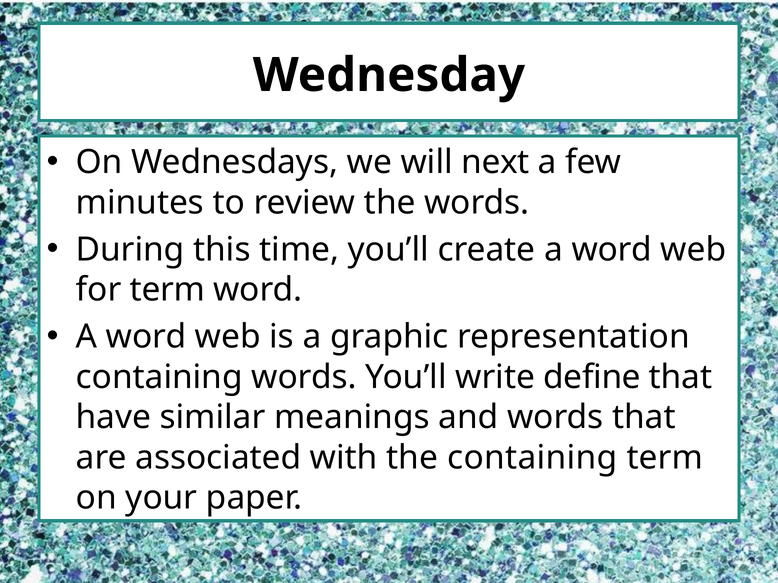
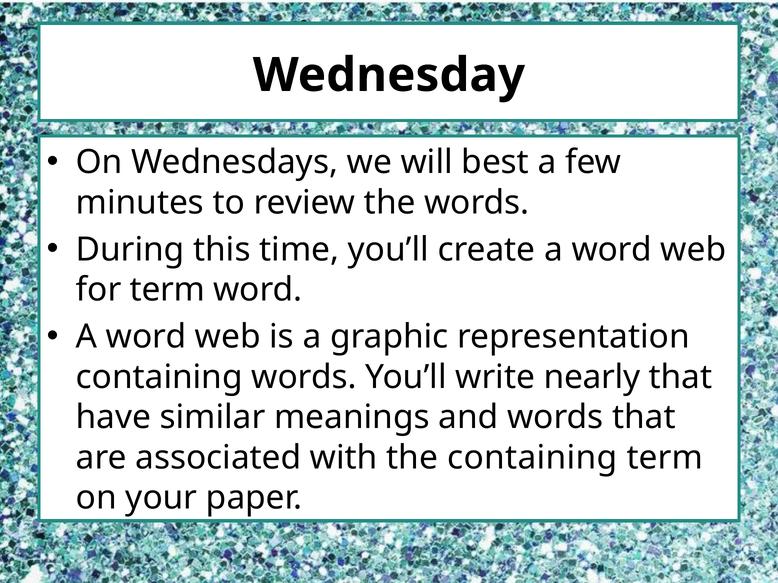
next: next -> best (495, 162)
define: define -> nearly (592, 377)
